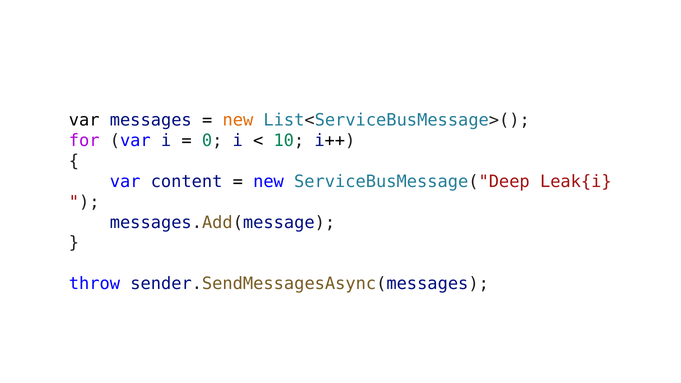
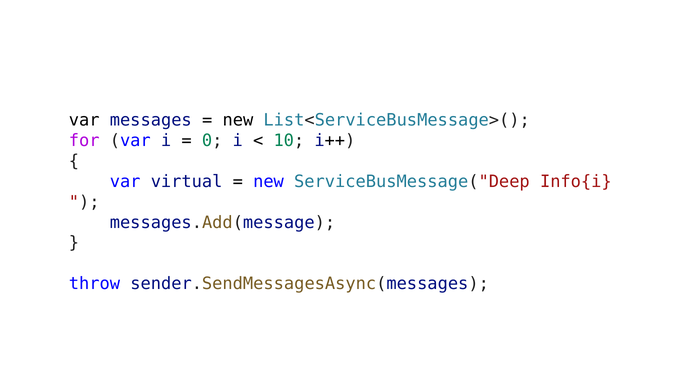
new colour: orange -> black (238, 120)
content: content -> virtual (187, 182)
Leak{i: Leak{i -> Info{i (576, 182)
